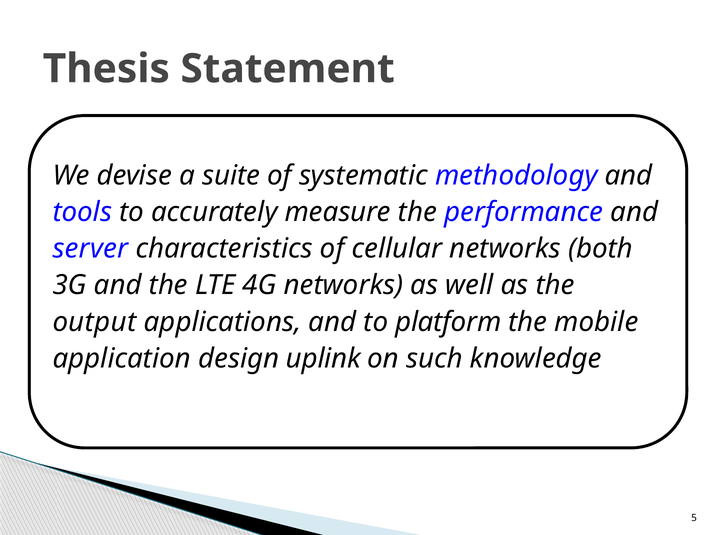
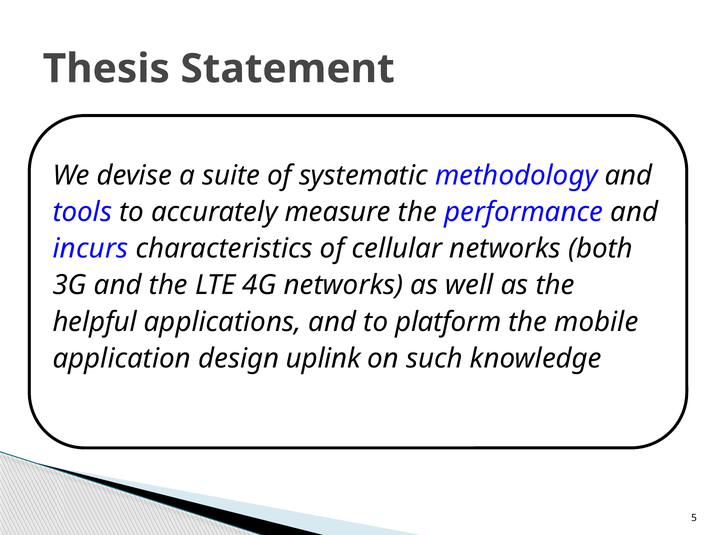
server: server -> incurs (90, 249)
output: output -> helpful (95, 322)
